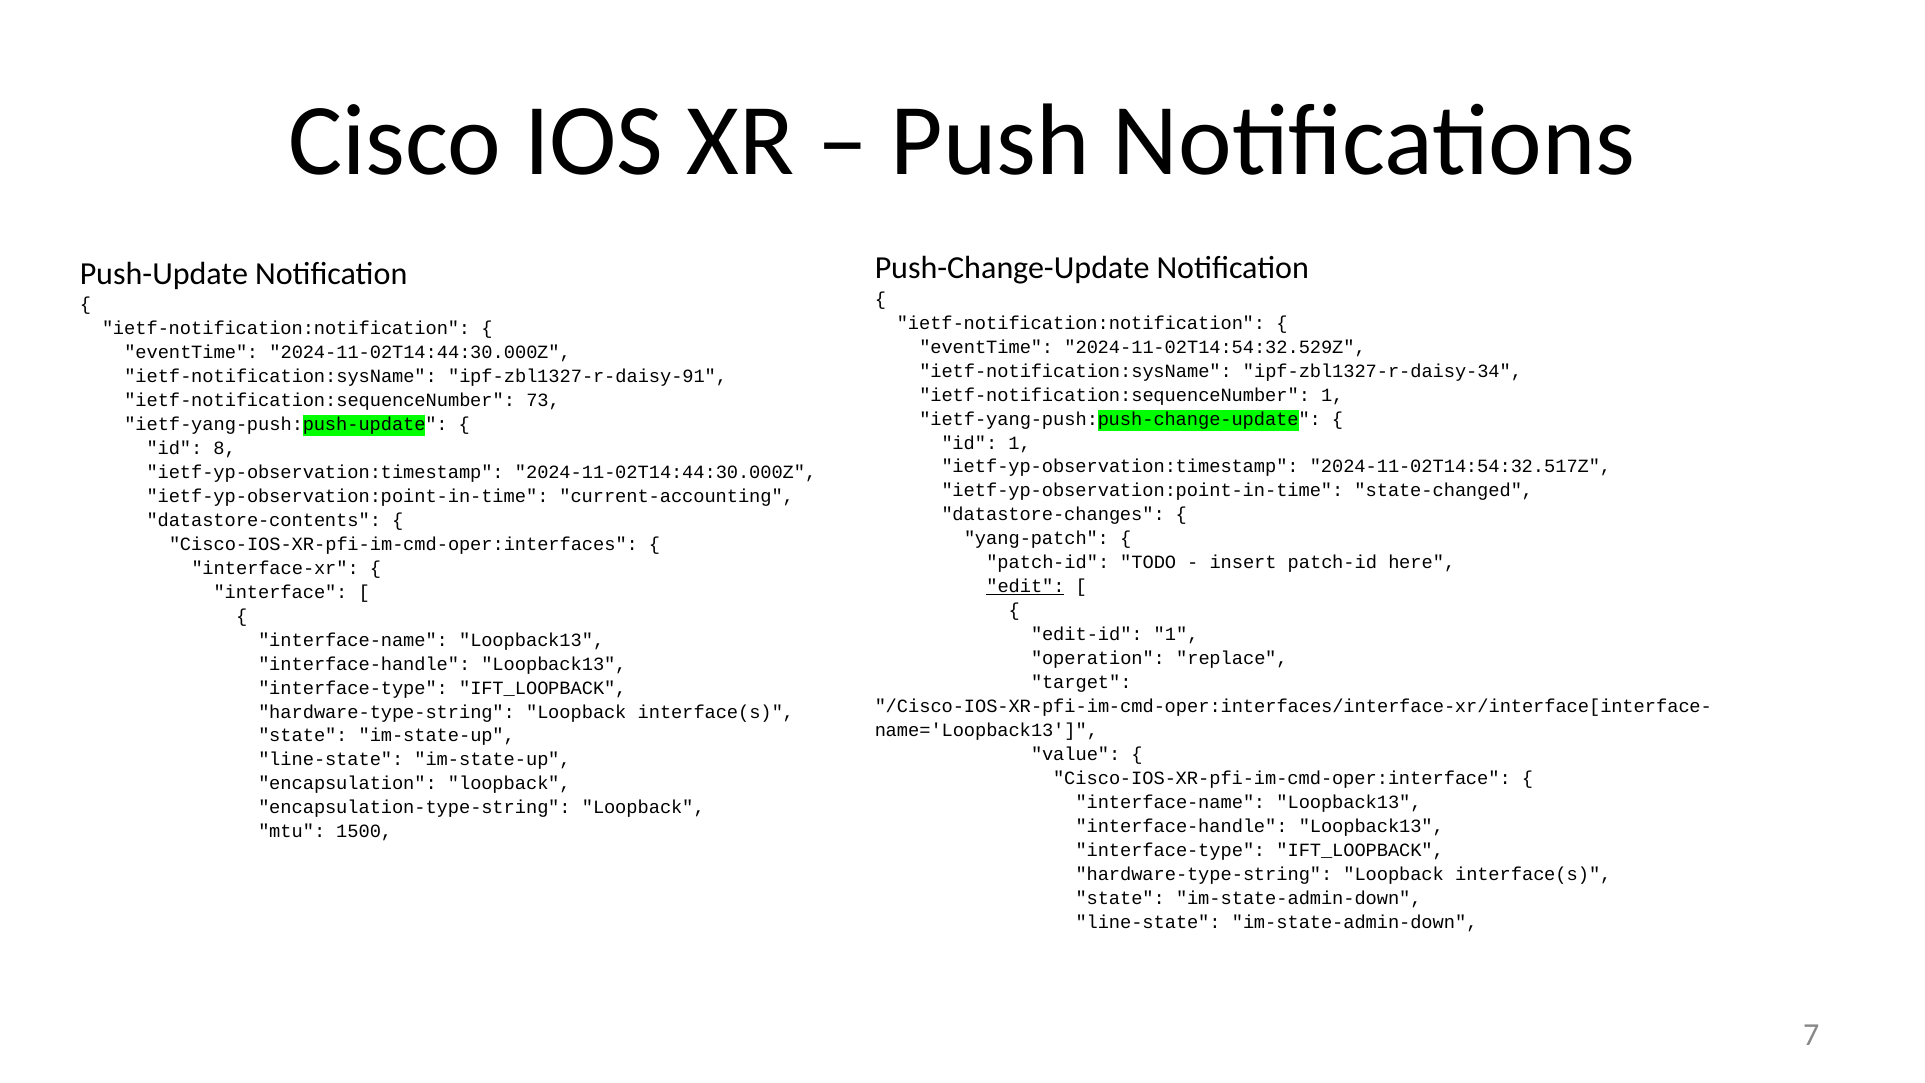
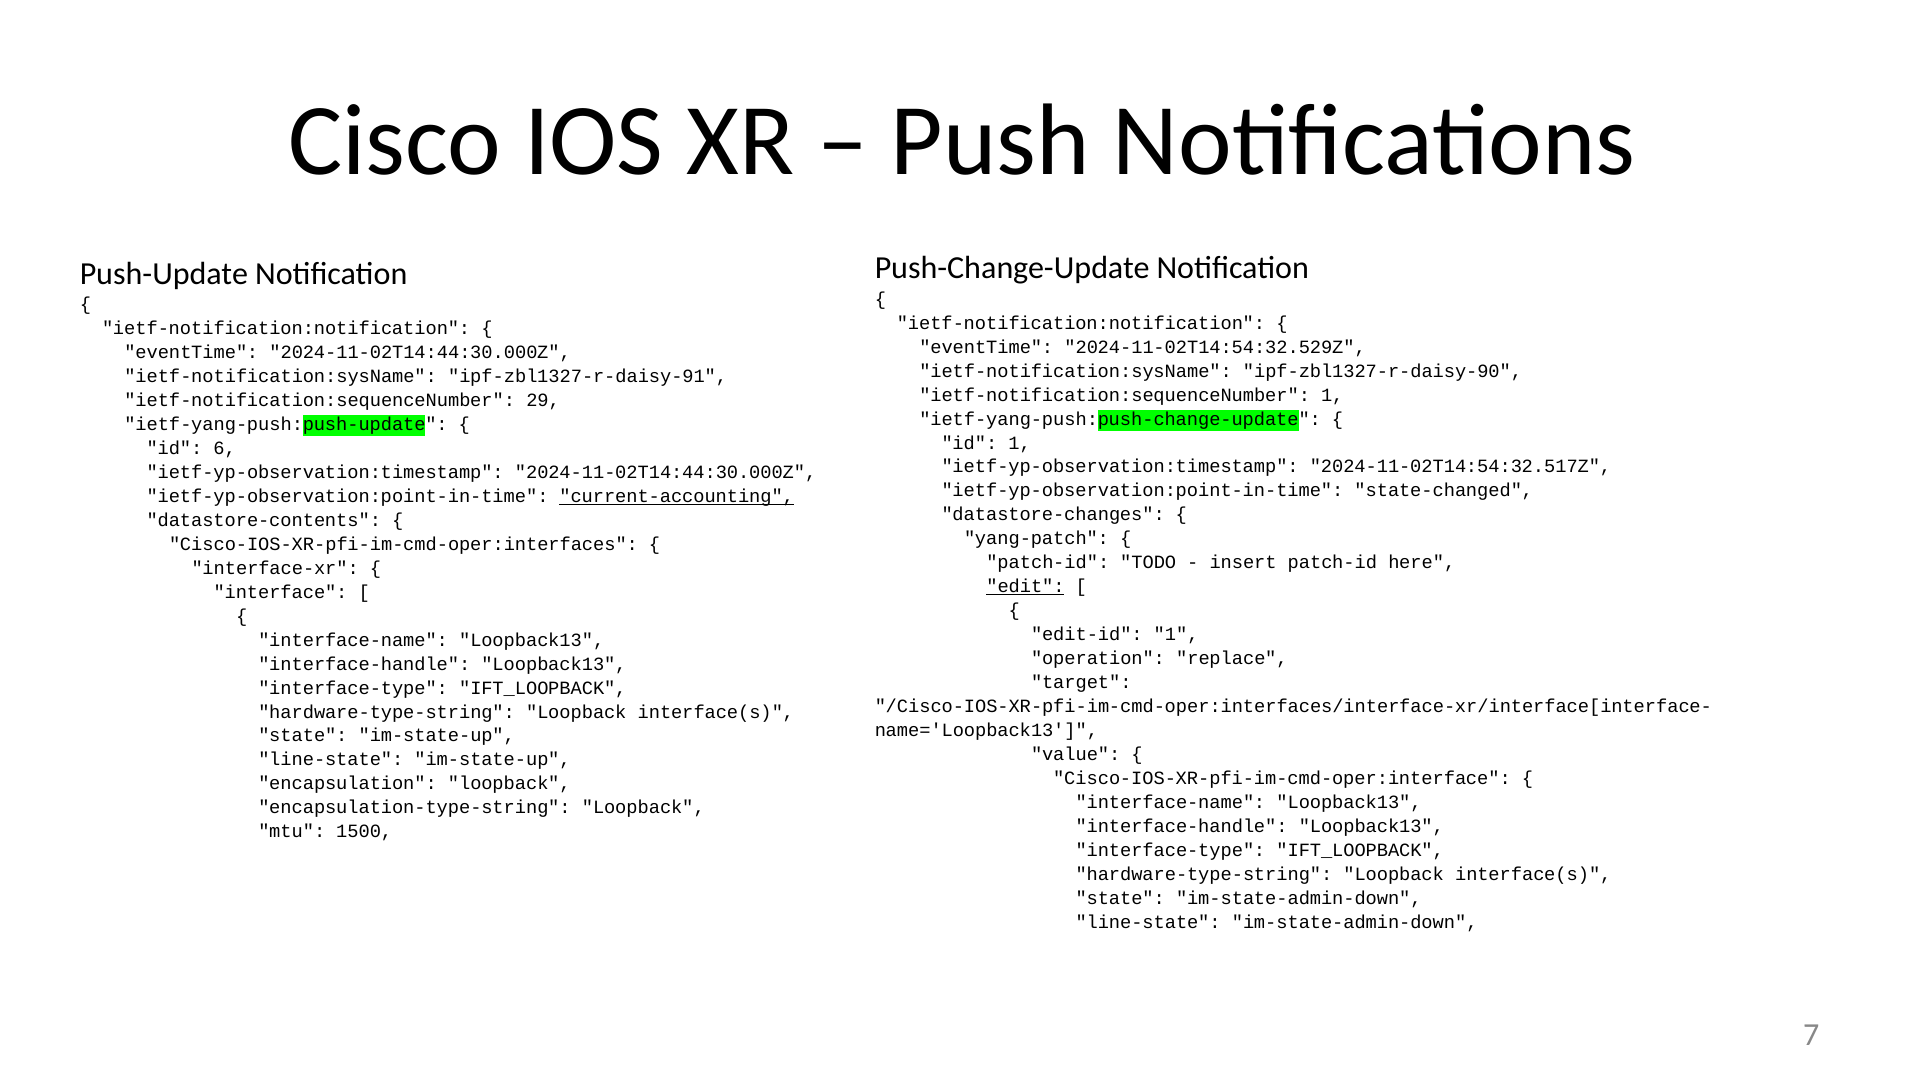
ipf-zbl1327-r-daisy-34: ipf-zbl1327-r-daisy-34 -> ipf-zbl1327-r-daisy-90 (1382, 371)
73: 73 -> 29 (543, 400)
8: 8 -> 6 (225, 448)
current-accounting underline: none -> present (677, 496)
